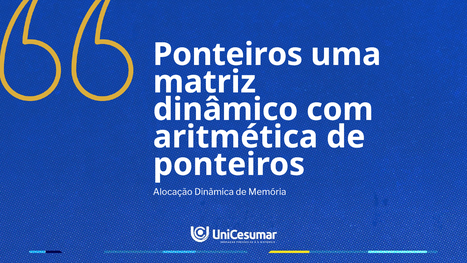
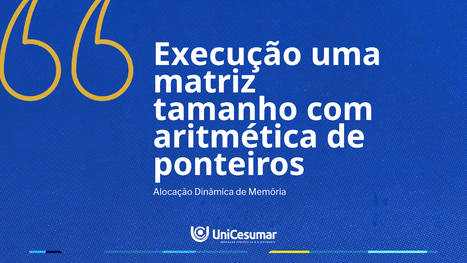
Ponteiros: Ponteiros -> Execução (227, 54)
dinâmico: dinâmico -> tamanho (225, 109)
